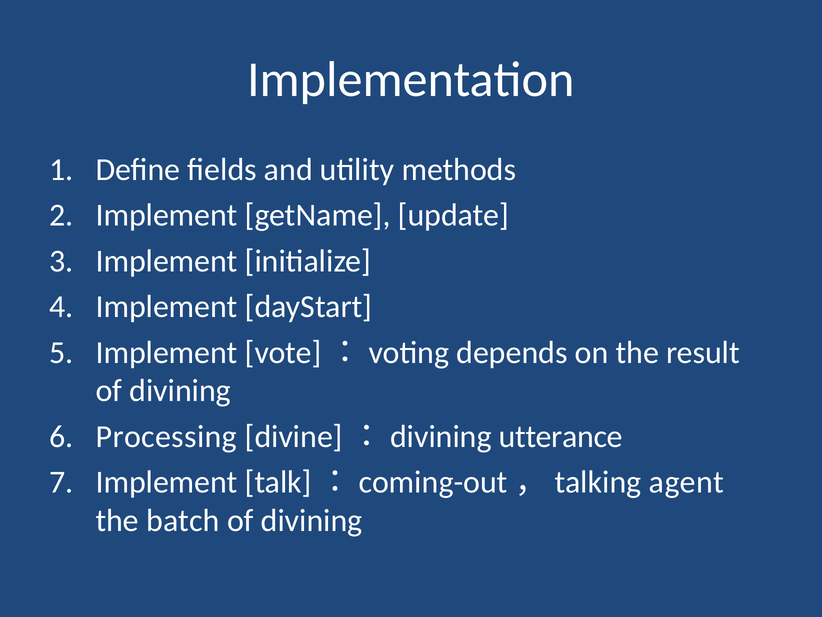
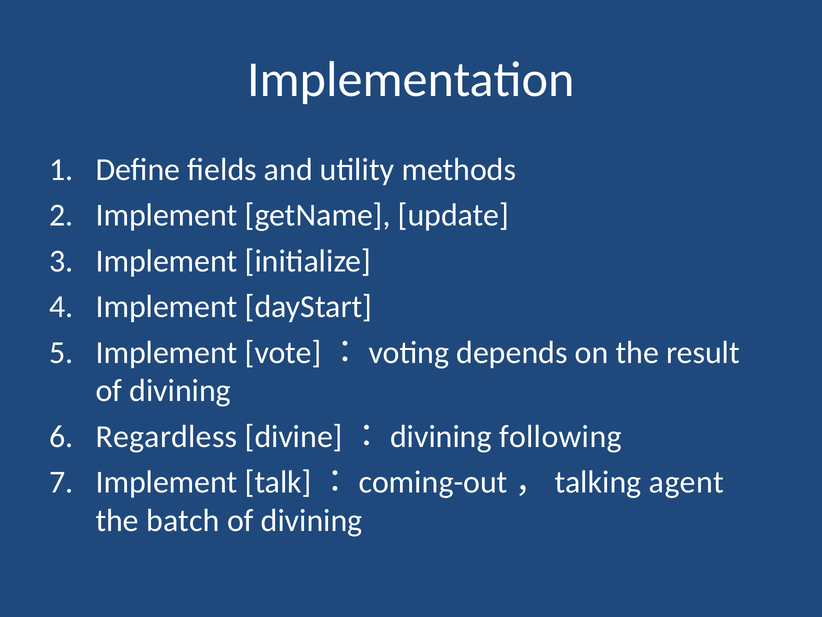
Processing: Processing -> Regardless (166, 436)
utterance: utterance -> following (560, 436)
